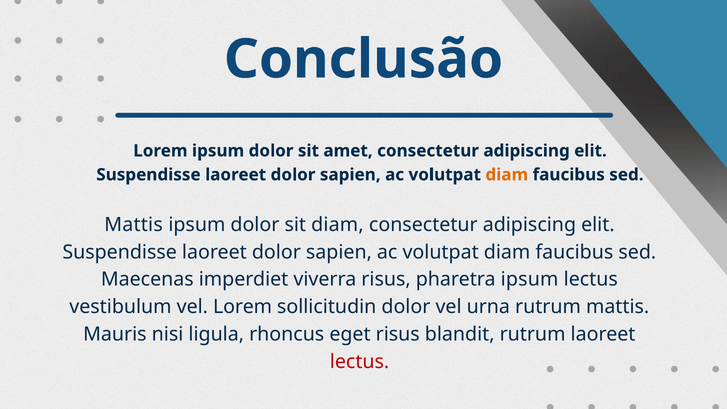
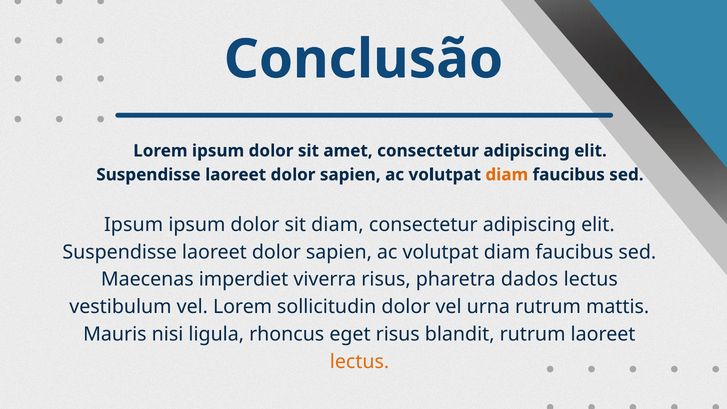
Mattis: Mattis -> Ipsum (134, 225)
pharetra ipsum: ipsum -> dados (530, 279)
lectus colour: red -> orange (360, 362)
